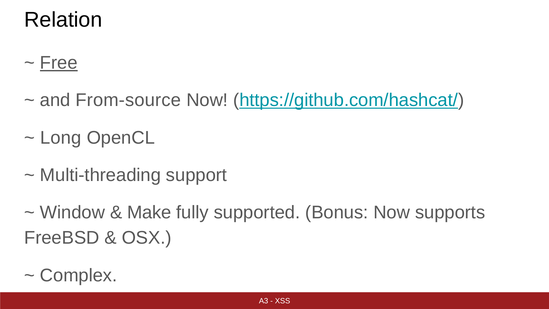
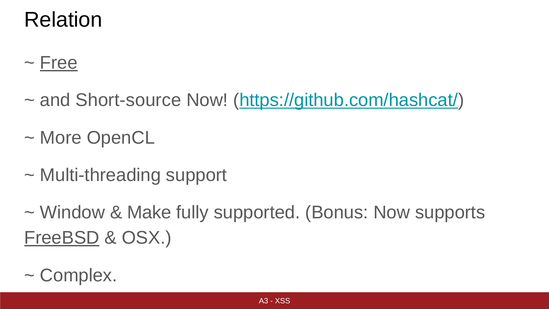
From-source: From-source -> Short-source (128, 100)
Long: Long -> More (61, 138)
FreeBSD underline: none -> present (62, 238)
